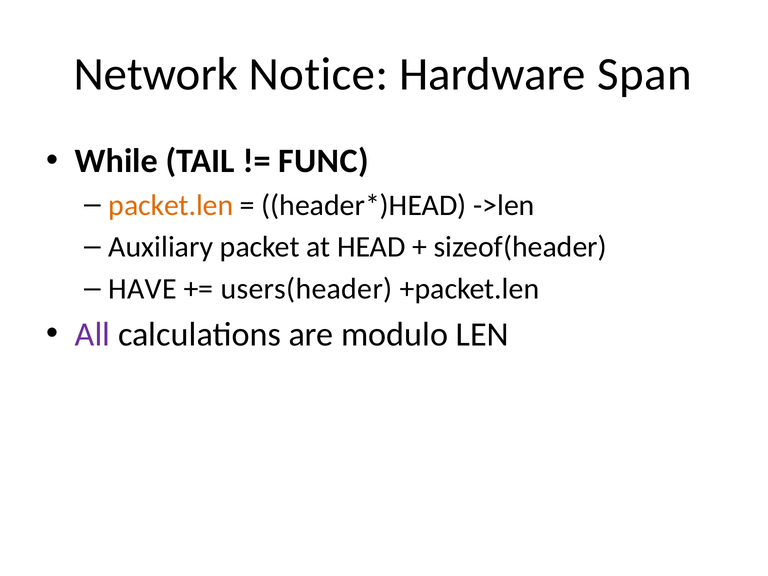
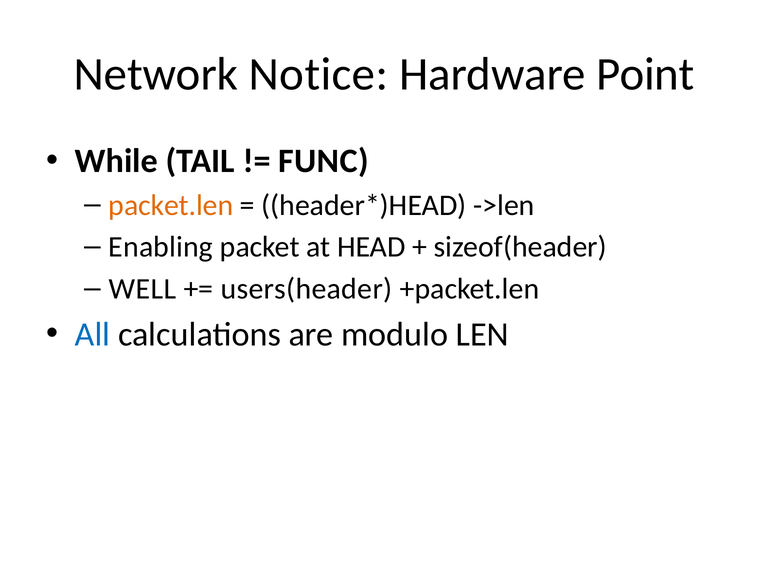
Span: Span -> Point (645, 74)
Auxiliary: Auxiliary -> Enabling (161, 247)
HAVE: HAVE -> WELL (143, 289)
All colour: purple -> blue (93, 334)
